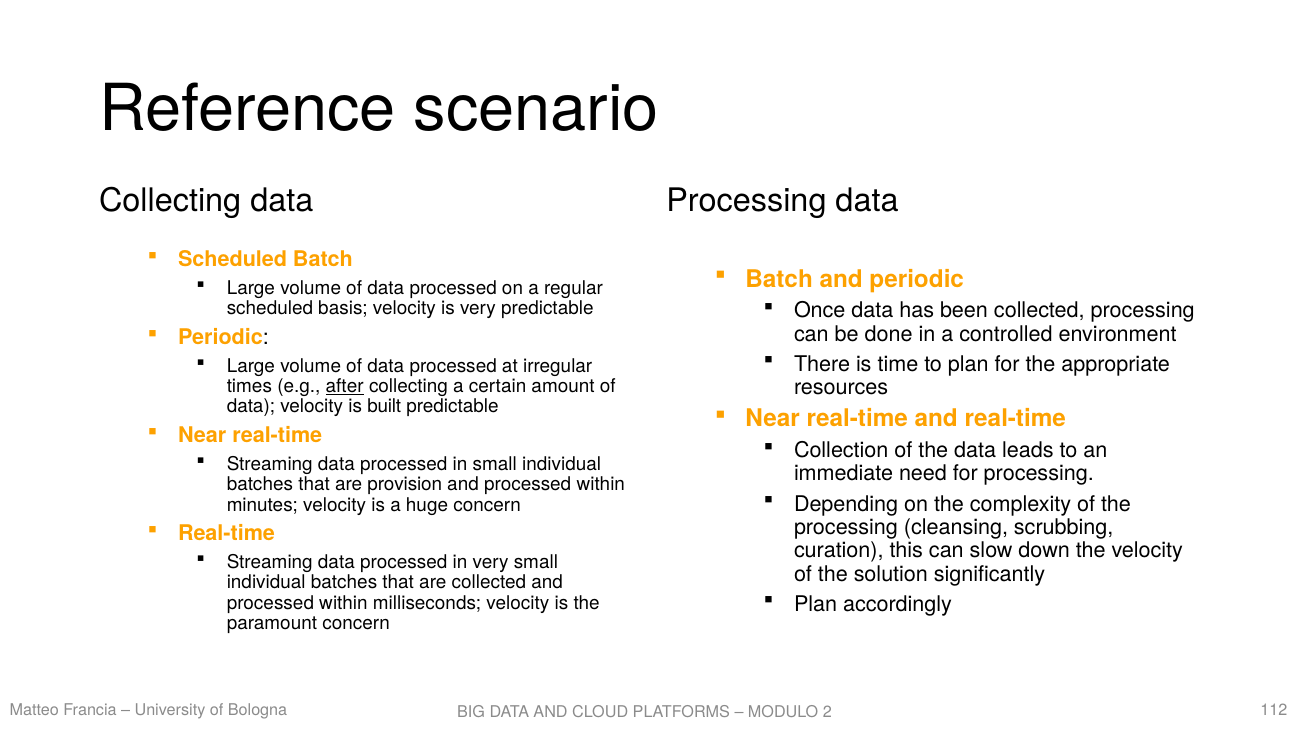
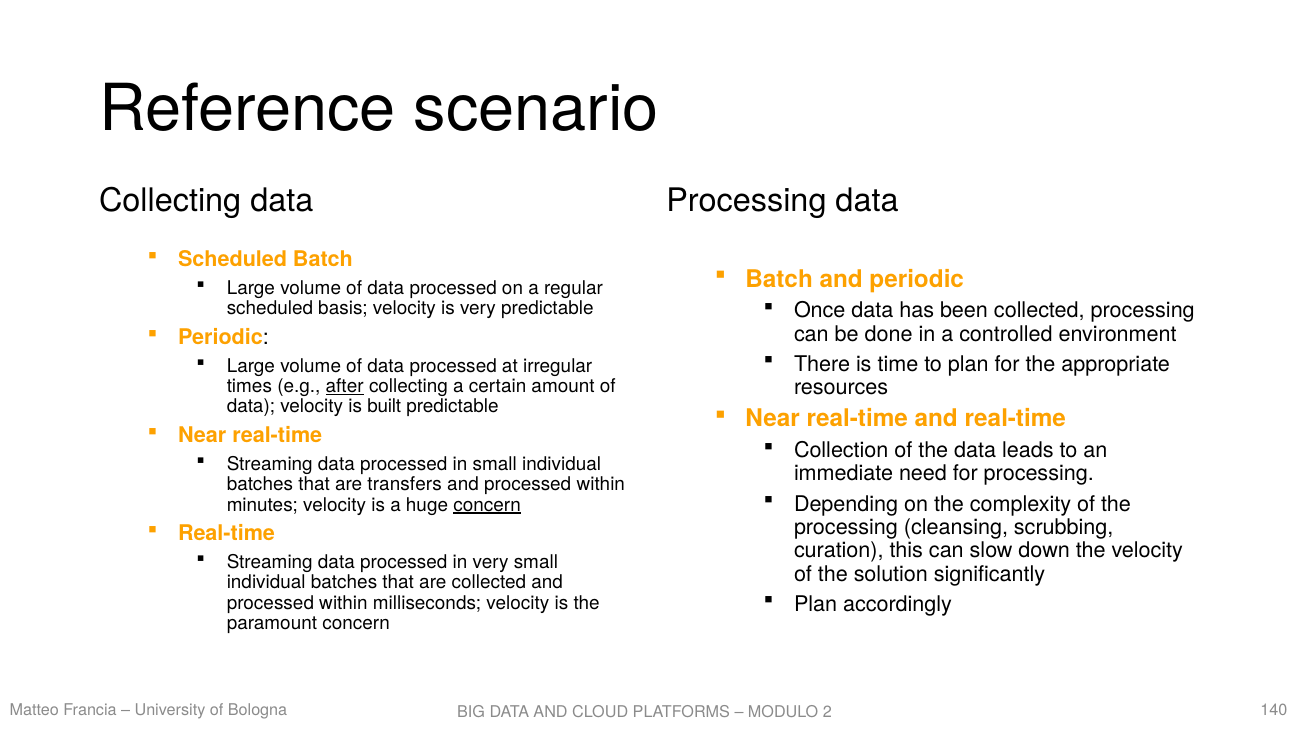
provision: provision -> transfers (405, 484)
concern underline: none -> present (487, 505)
112: 112 -> 140 (1274, 709)
